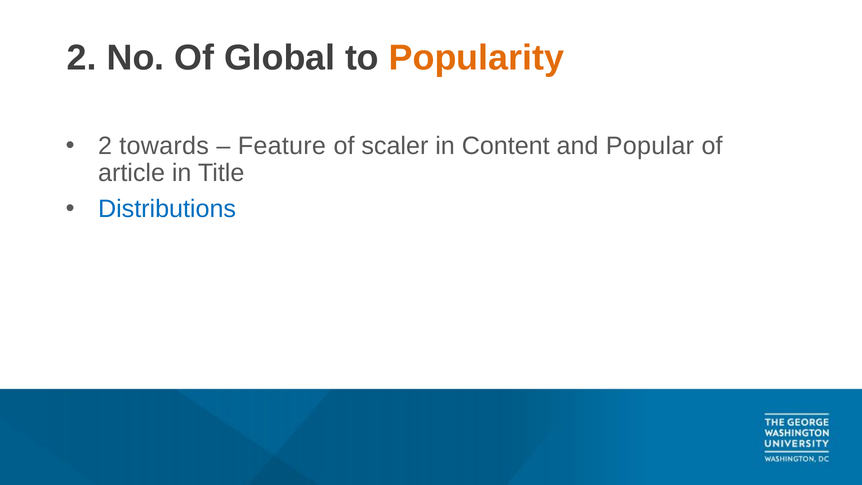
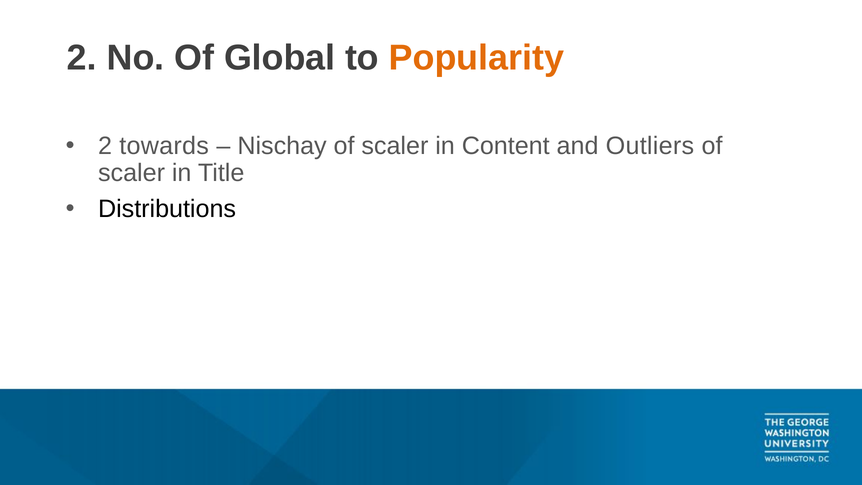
Feature: Feature -> Nischay (282, 146)
Popular: Popular -> Outliers (650, 146)
article: article -> scaler (132, 173)
Distributions colour: blue -> black (167, 209)
